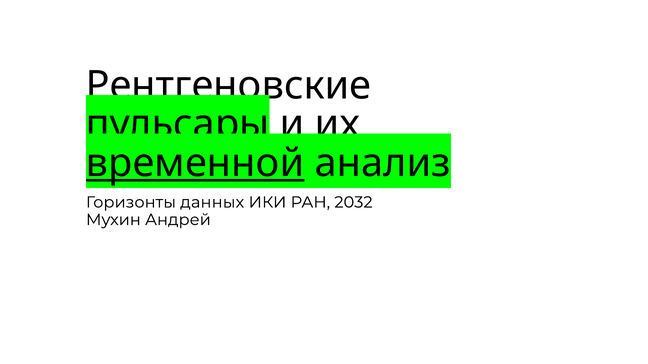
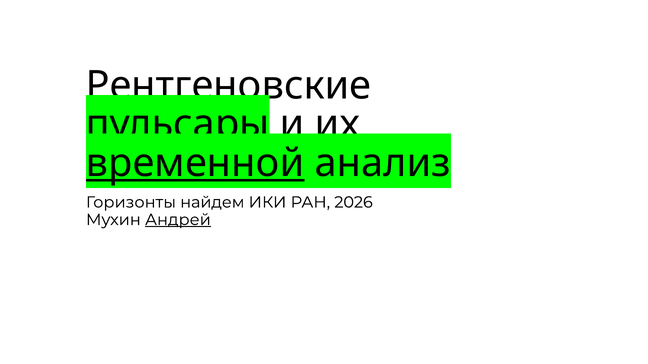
данных: данных -> найдем (212, 203)
2032: 2032 -> 2026 (354, 203)
Андрей underline: none -> present (178, 220)
